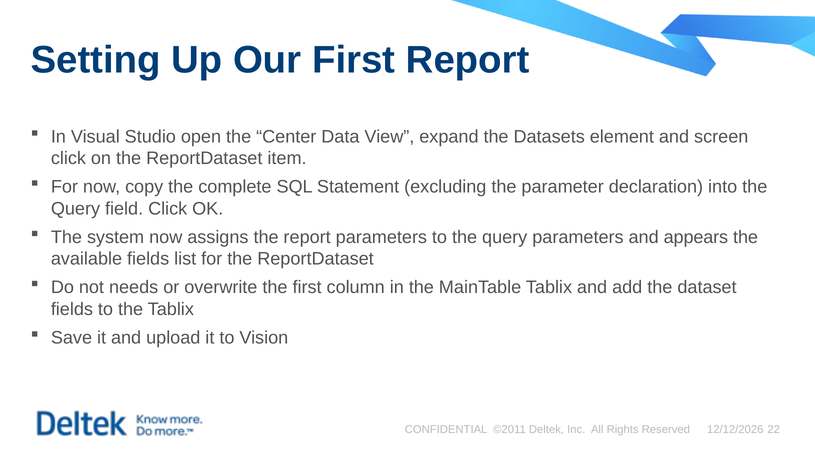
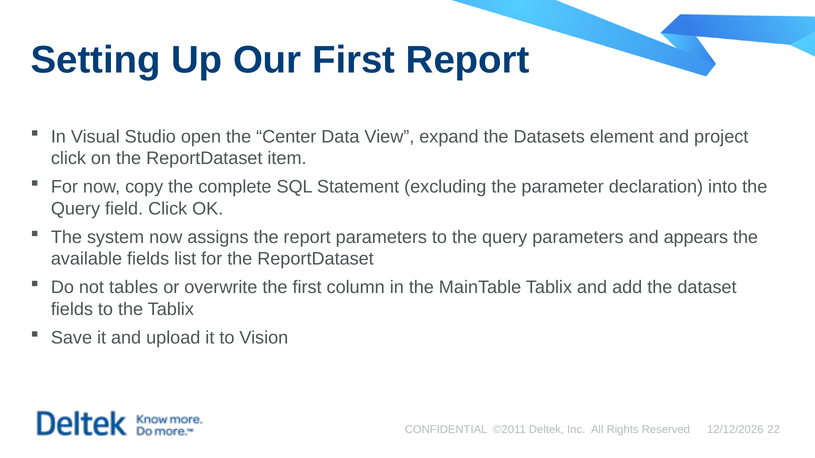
screen: screen -> project (721, 137)
needs: needs -> tables (134, 288)
